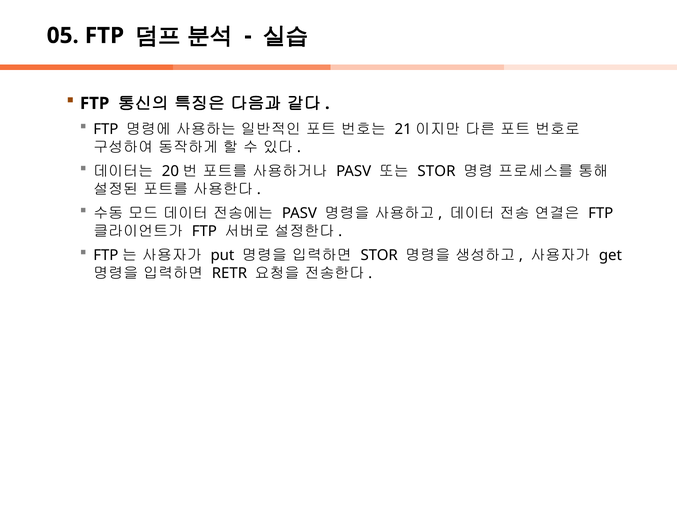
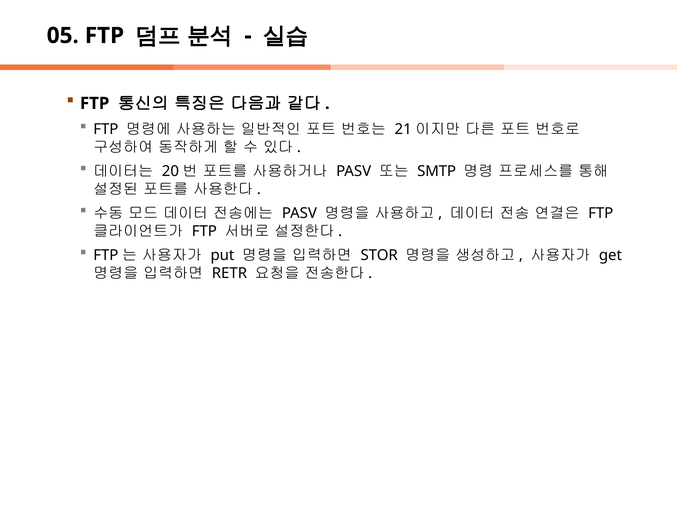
STOR: STOR -> SMTP (437, 171)
